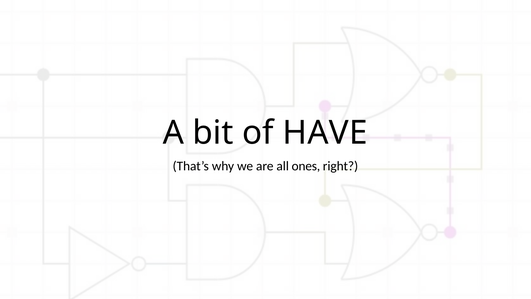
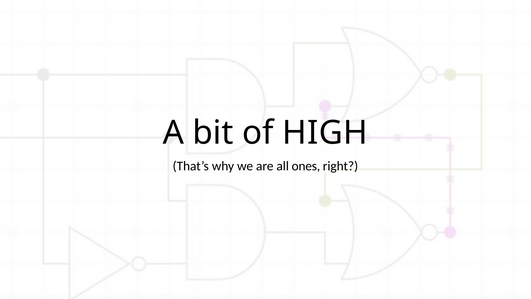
HAVE: HAVE -> HIGH (325, 133)
